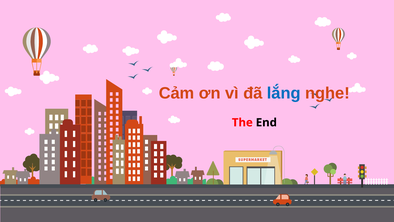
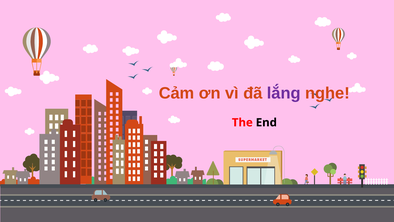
lắng colour: blue -> purple (284, 93)
